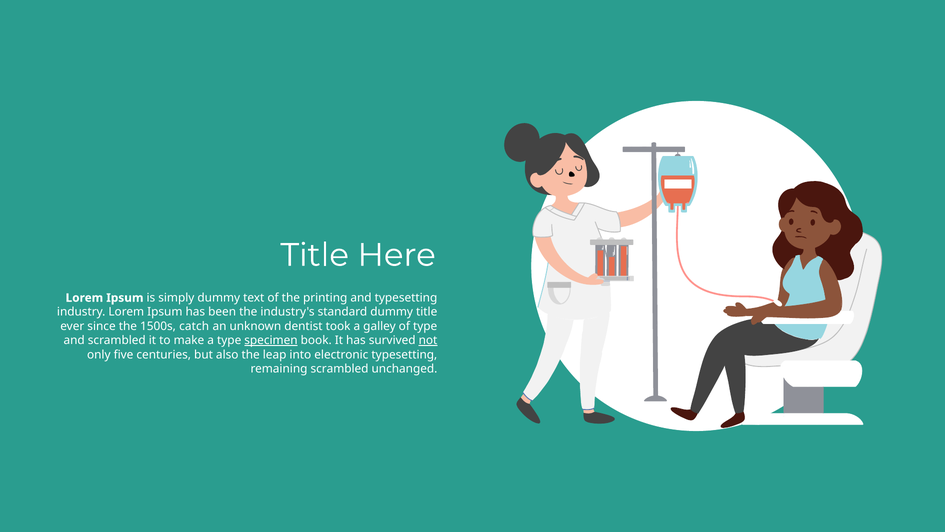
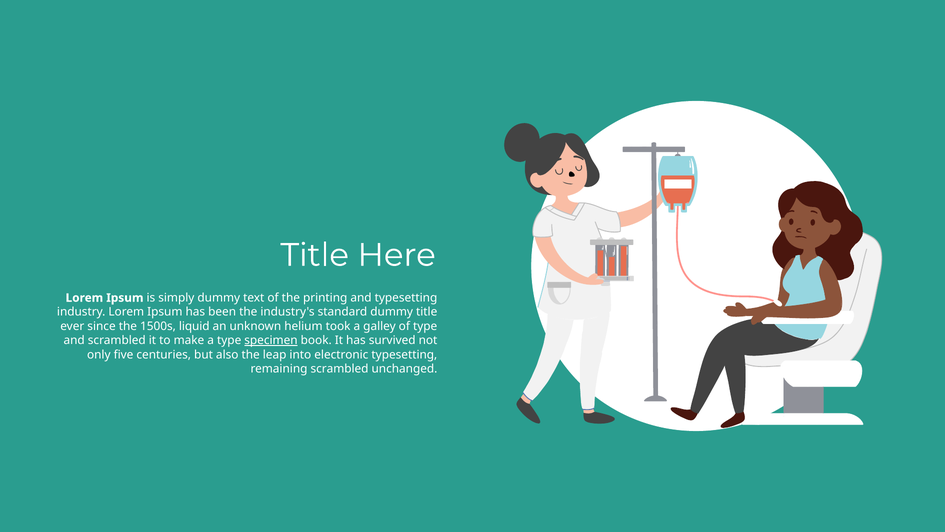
catch: catch -> liquid (194, 326)
dentist: dentist -> helium (303, 326)
not underline: present -> none (428, 340)
